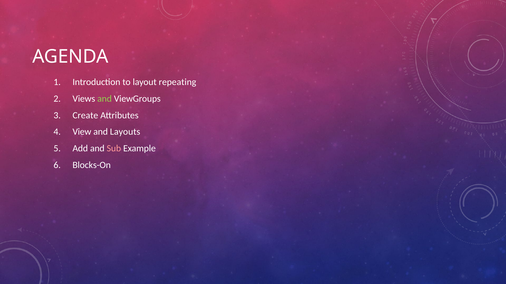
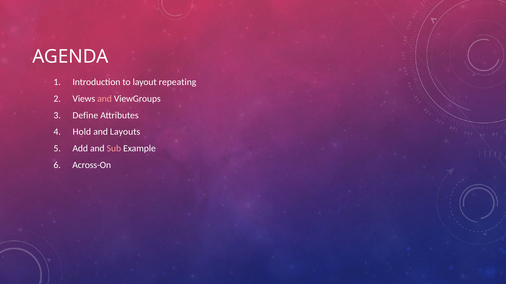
and colour: light green -> pink (105, 99)
Create: Create -> Define (85, 115)
View: View -> Hold (82, 132)
Blocks-On: Blocks-On -> Across-On (92, 165)
